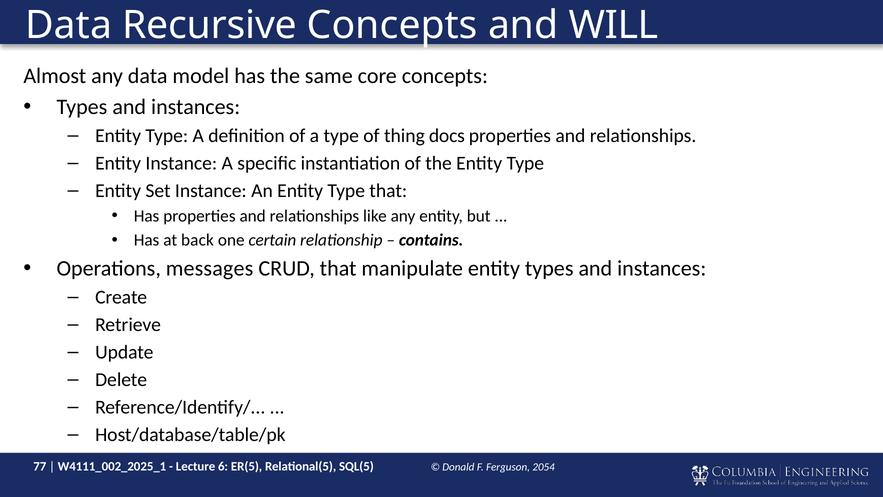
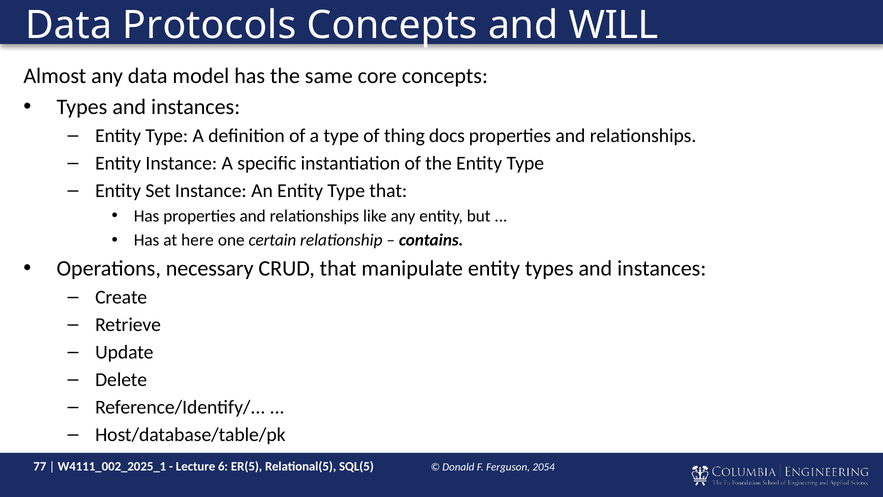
Recursive: Recursive -> Protocols (209, 25)
back: back -> here (197, 240)
messages: messages -> necessary (210, 268)
